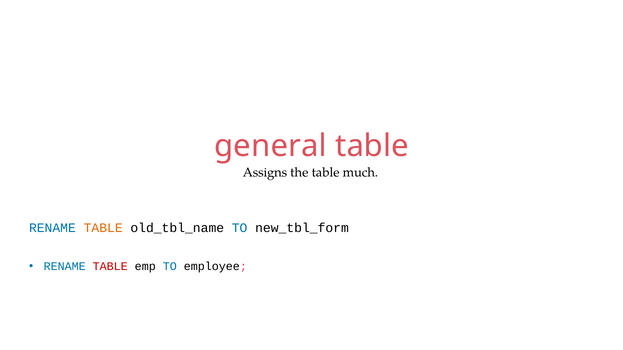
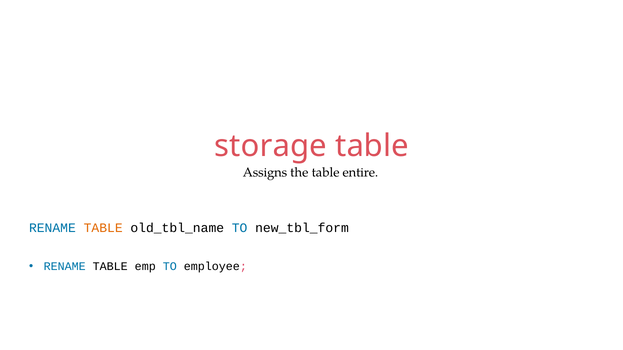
general: general -> storage (271, 146)
much: much -> entire (360, 173)
TABLE colour: red -> black (110, 267)
